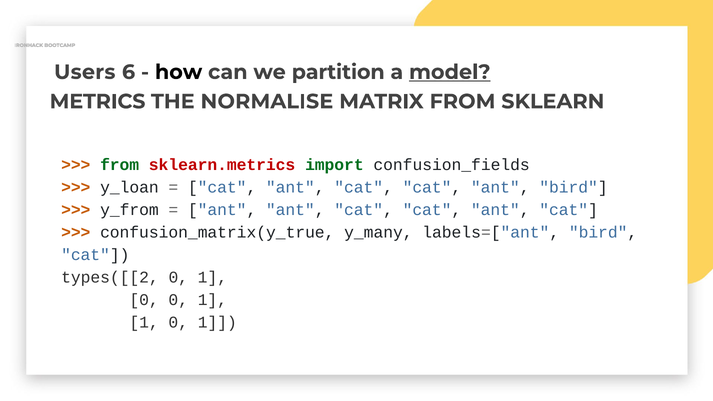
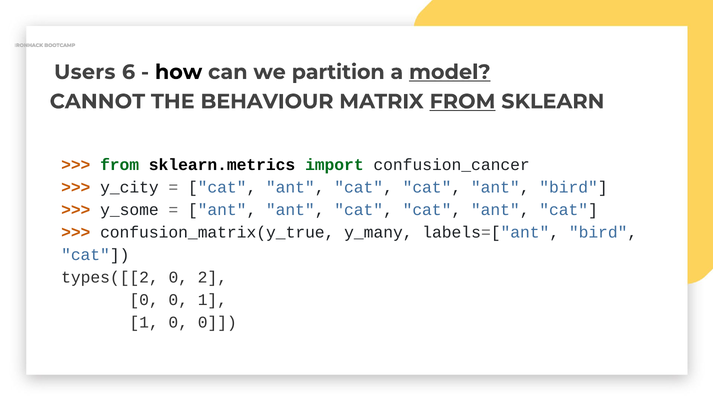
METRICS: METRICS -> CANNOT (97, 101)
NORMALISE: NORMALISE -> BEHAVIOUR (267, 101)
FROM underline: none -> present (463, 101)
sklearn.metrics colour: red -> black (222, 165)
confusion_fields: confusion_fields -> confusion_cancer (452, 165)
y_loan: y_loan -> y_city (129, 187)
y_from: y_from -> y_some (129, 210)
1: 1 -> 2 (212, 277)
1 0 1: 1 -> 0 (217, 322)
